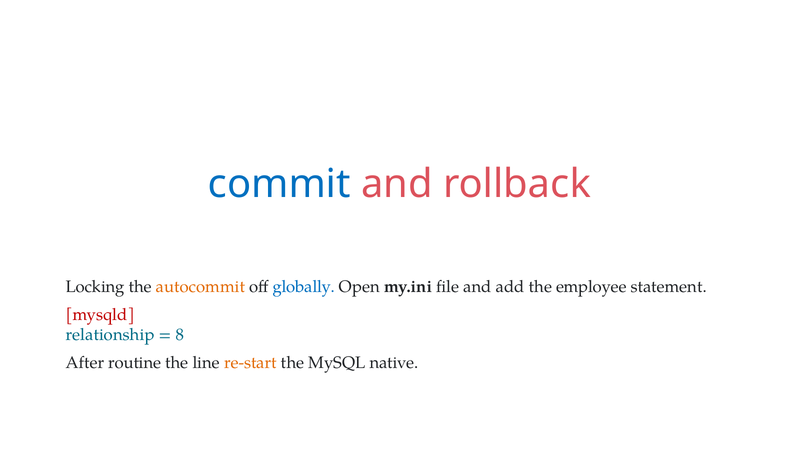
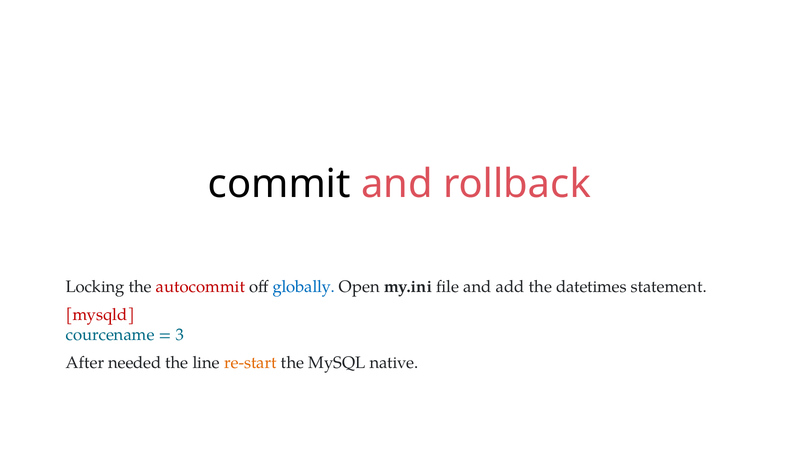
commit colour: blue -> black (279, 184)
autocommit colour: orange -> red (200, 287)
employee: employee -> datetimes (591, 287)
relationship: relationship -> courcename (110, 335)
8: 8 -> 3 (180, 335)
routine: routine -> needed (135, 363)
